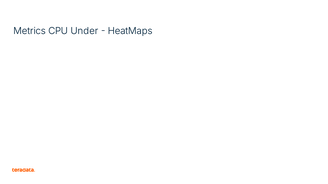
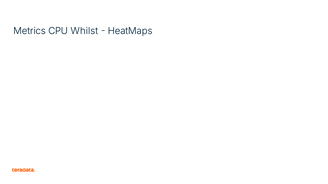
Under: Under -> Whilst (84, 31)
